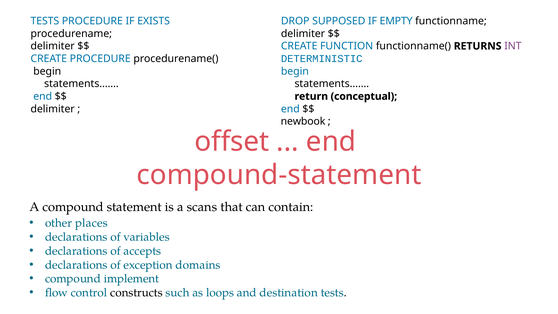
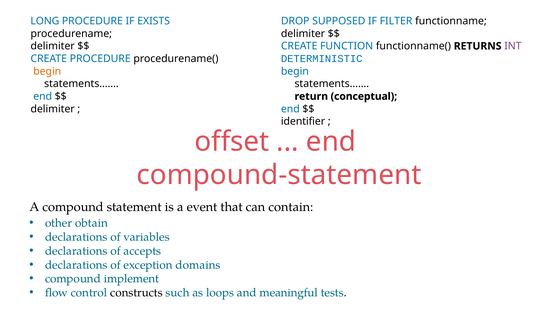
TESTS: TESTS -> LONG (45, 21)
EMPTY: EMPTY -> FILTER (396, 21)
begin colour: black -> orange (47, 71)
newbook: newbook -> identifier (303, 121)
scans: scans -> event (202, 207)
places: places -> obtain (91, 223)
destination: destination -> meaningful (289, 293)
